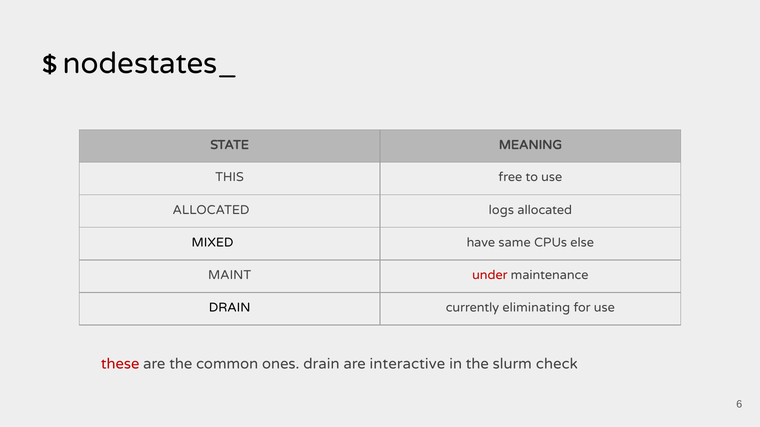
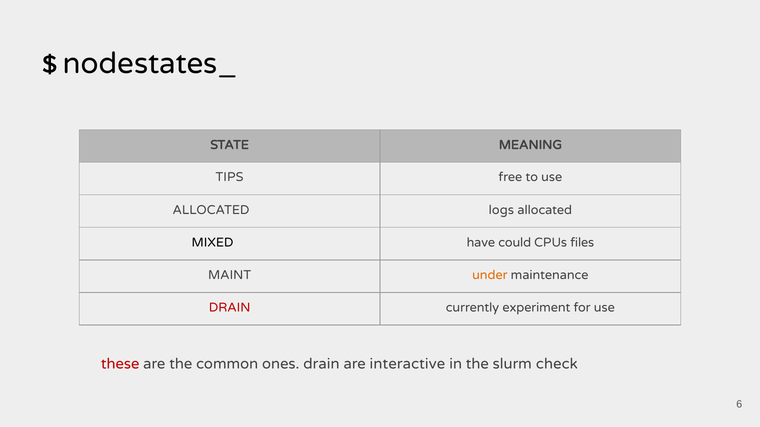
THIS: THIS -> TIPS (230, 178)
same: same -> could (515, 243)
else: else -> files (582, 243)
under colour: red -> orange (490, 275)
DRAIN colour: black -> red (230, 308)
eliminating: eliminating -> experiment (536, 308)
